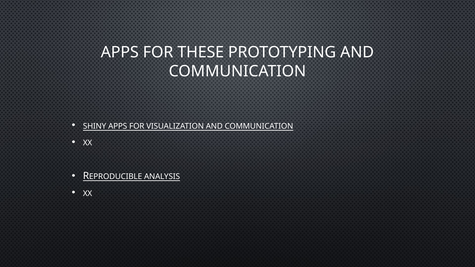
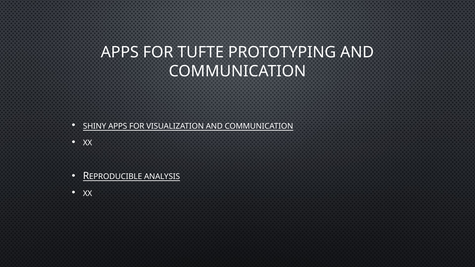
THESE: THESE -> TUFTE (201, 52)
